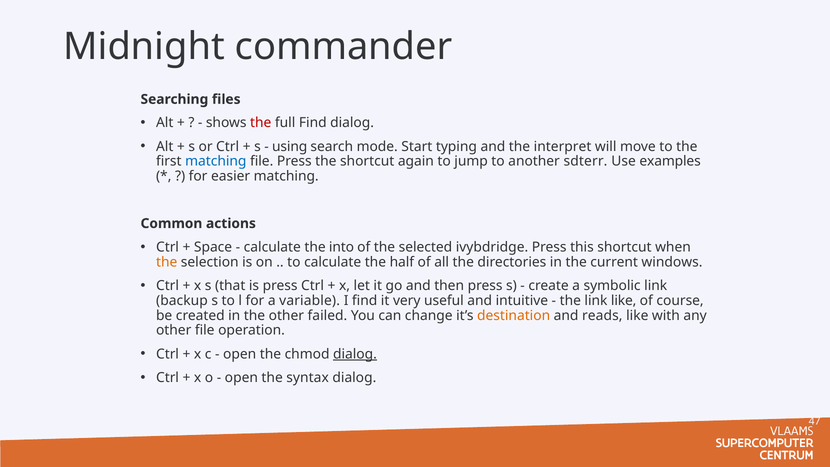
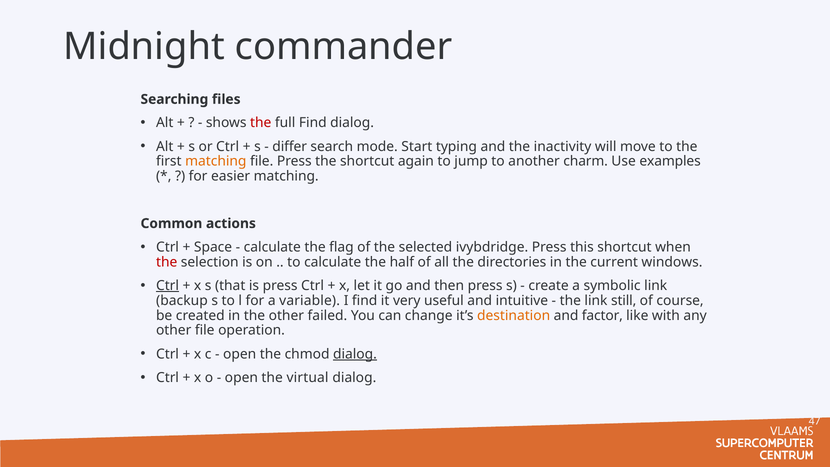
using: using -> differ (290, 146)
interpret: interpret -> inactivity (563, 146)
matching colour: blue -> orange (216, 161)
sdterr: sdterr -> charm (586, 161)
into: into -> flag (341, 247)
the colour: orange -> red (167, 262)
Ctrl underline: none -> present (168, 286)
link like: like -> still (624, 300)
reads: reads -> factor (602, 315)
syntax: syntax -> virtual (308, 377)
